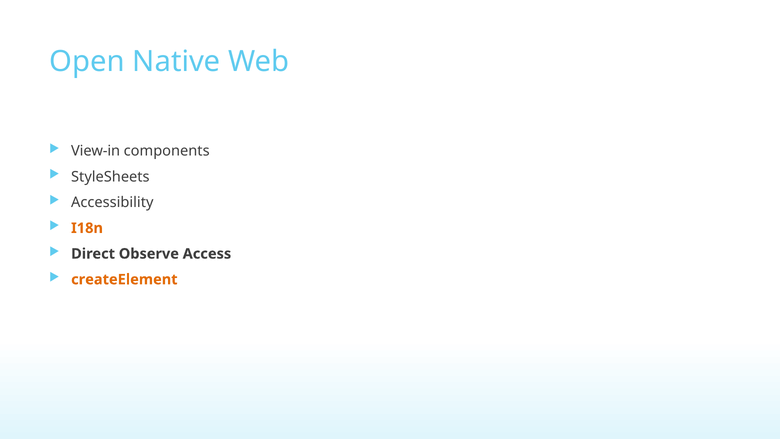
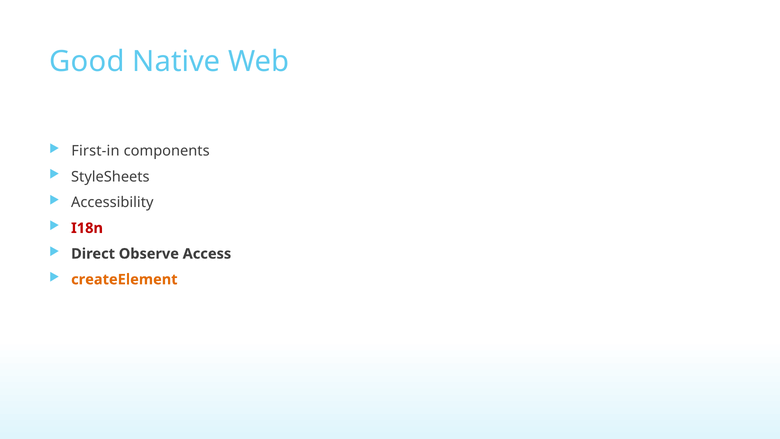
Open: Open -> Good (87, 62)
View-in: View-in -> First-in (95, 151)
I18n colour: orange -> red (87, 228)
